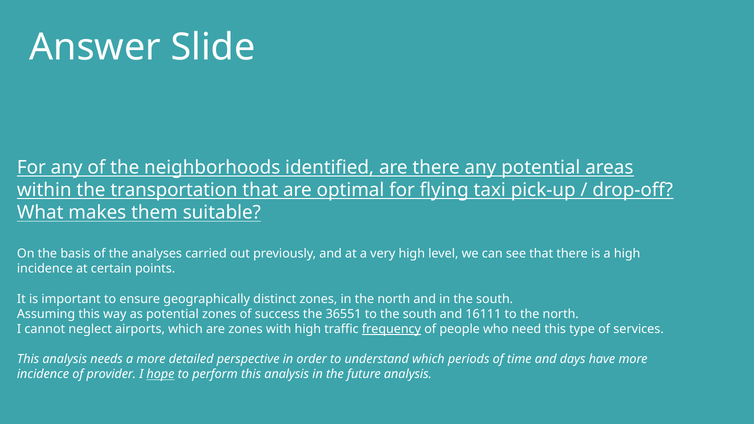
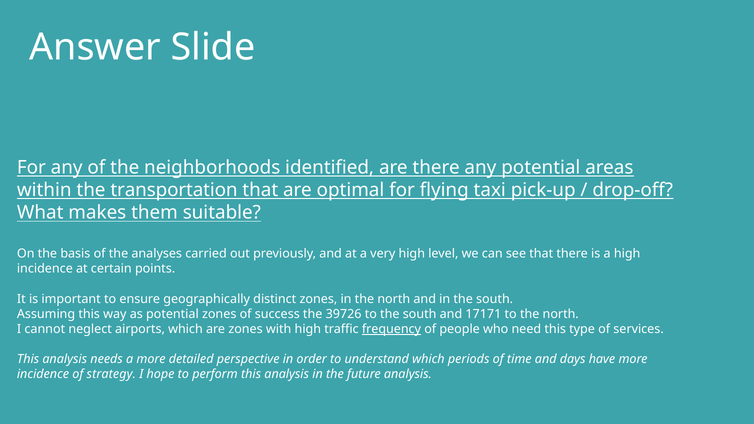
36551: 36551 -> 39726 (344, 314)
16111: 16111 -> 17171 (483, 314)
provider: provider -> strategy (111, 374)
hope underline: present -> none (160, 374)
